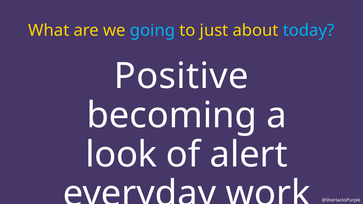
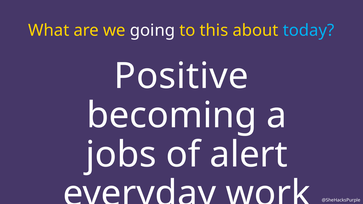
going colour: light blue -> white (152, 31)
just: just -> this (214, 31)
look: look -> jobs (121, 155)
